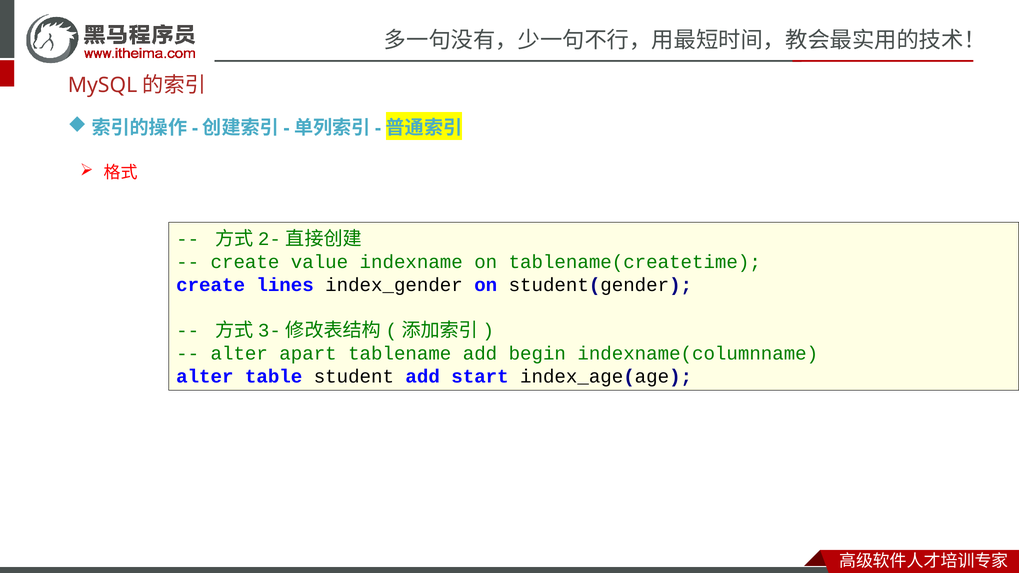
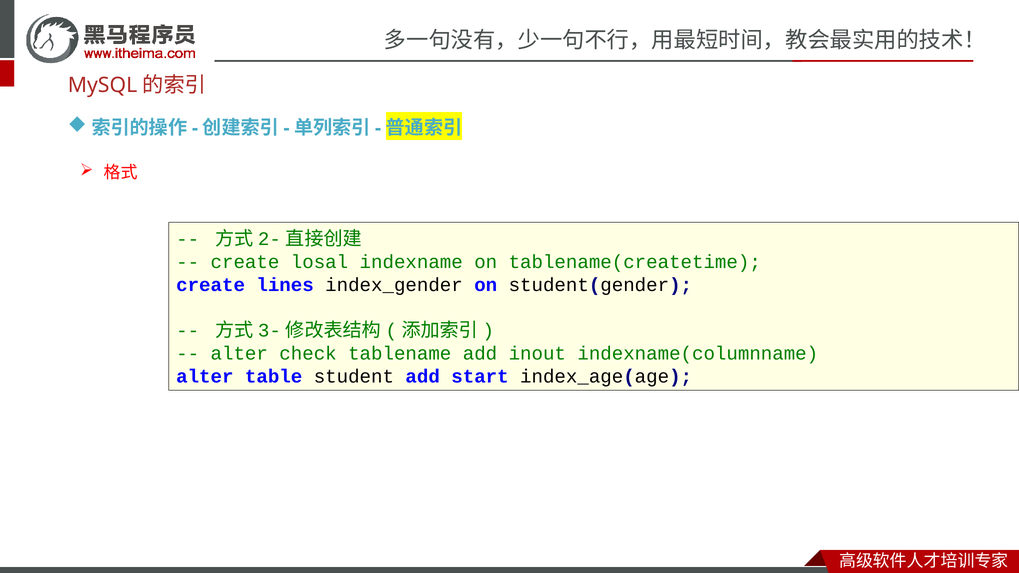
value: value -> losal (319, 262)
apart: apart -> check (308, 354)
begin: begin -> inout (537, 354)
